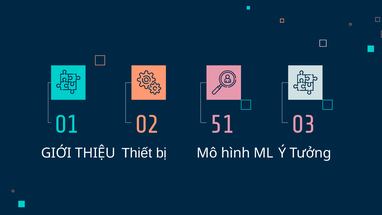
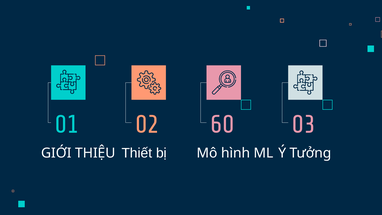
51: 51 -> 60 (222, 124)
